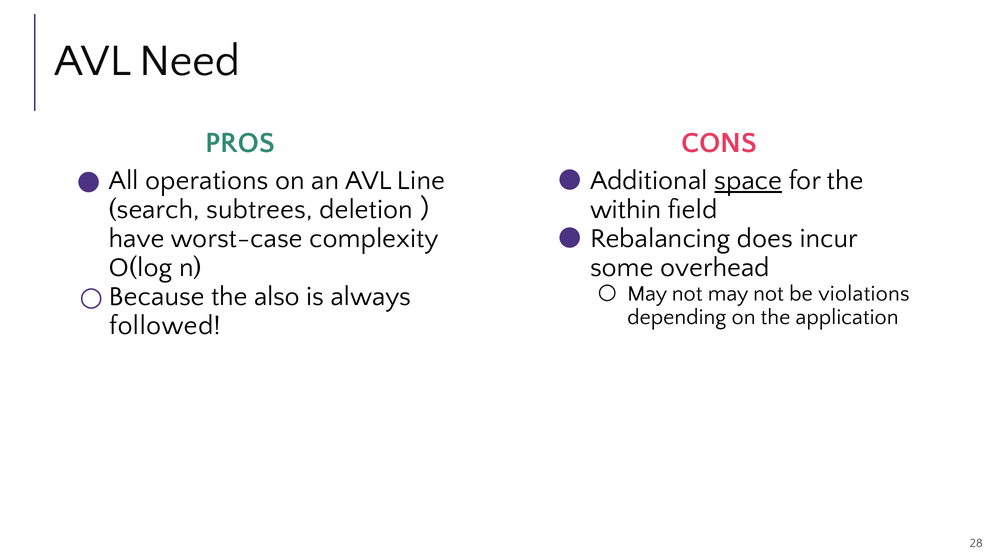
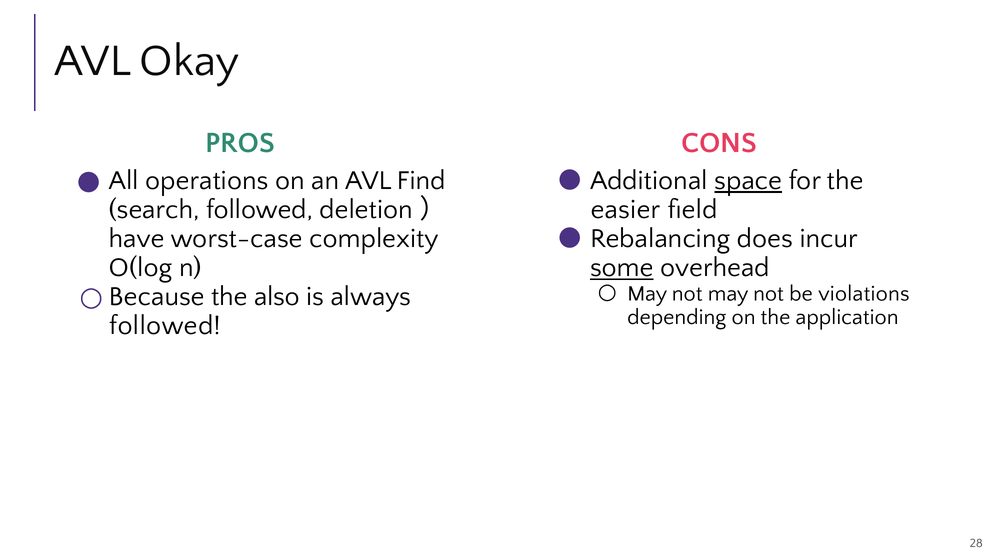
Need: Need -> Okay (189, 61)
Line: Line -> Find (421, 180)
search subtrees: subtrees -> followed (260, 209)
within: within -> easier (625, 209)
some underline: none -> present (622, 267)
